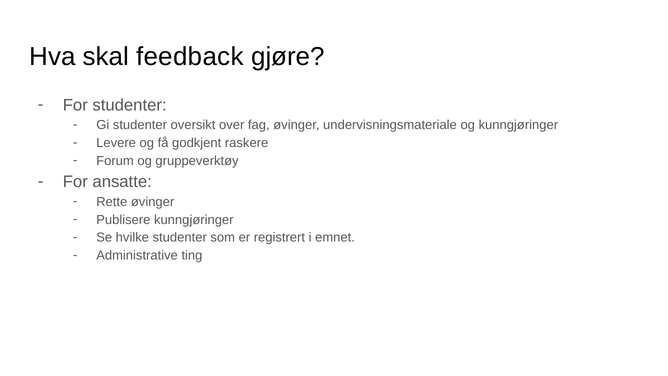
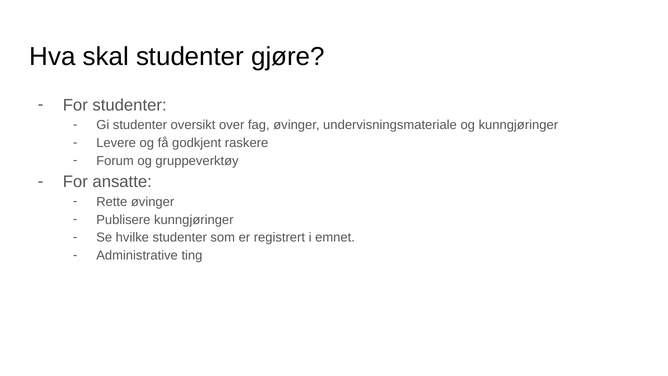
skal feedback: feedback -> studenter (190, 57)
